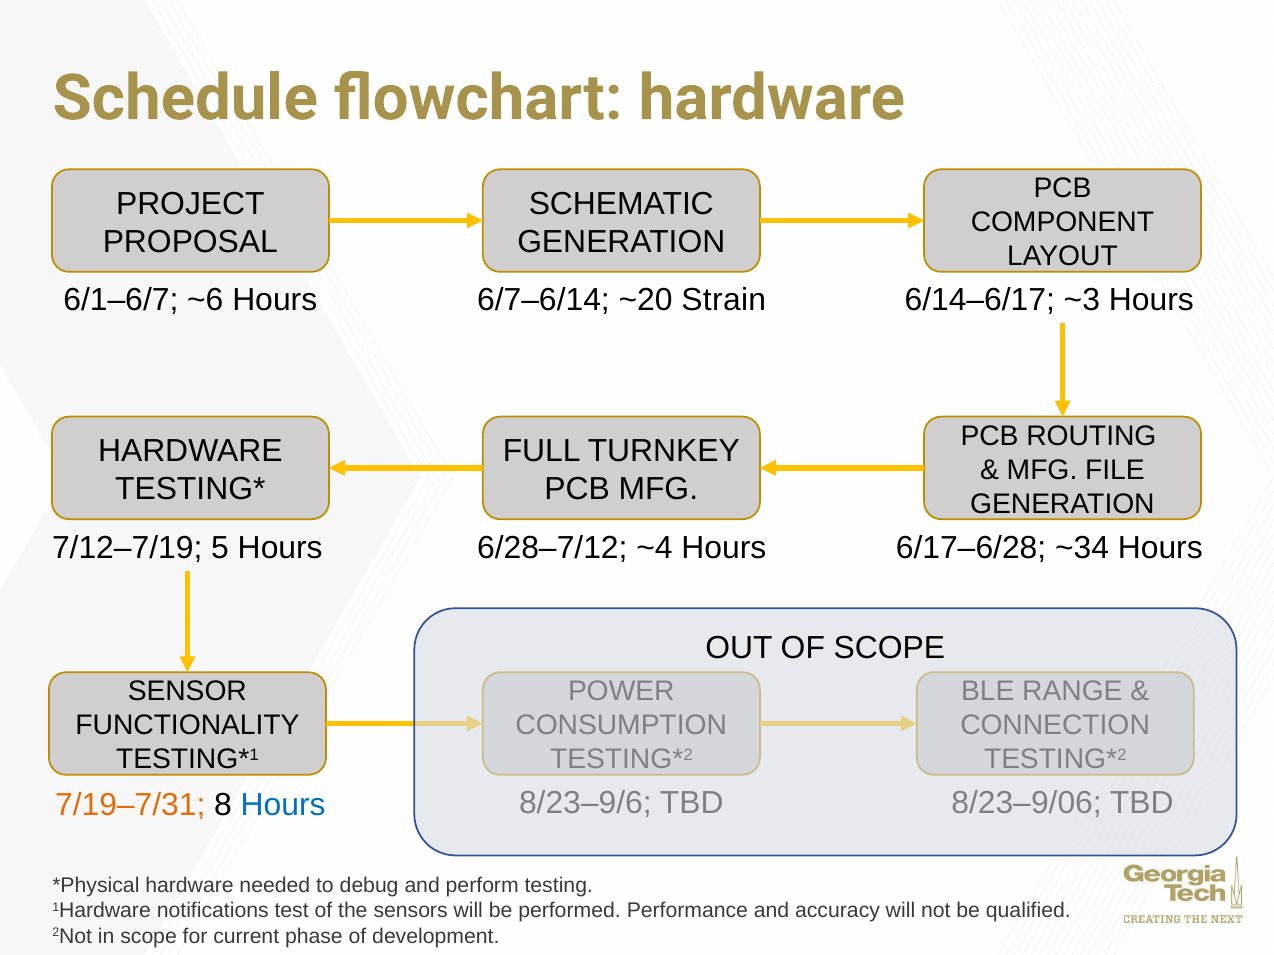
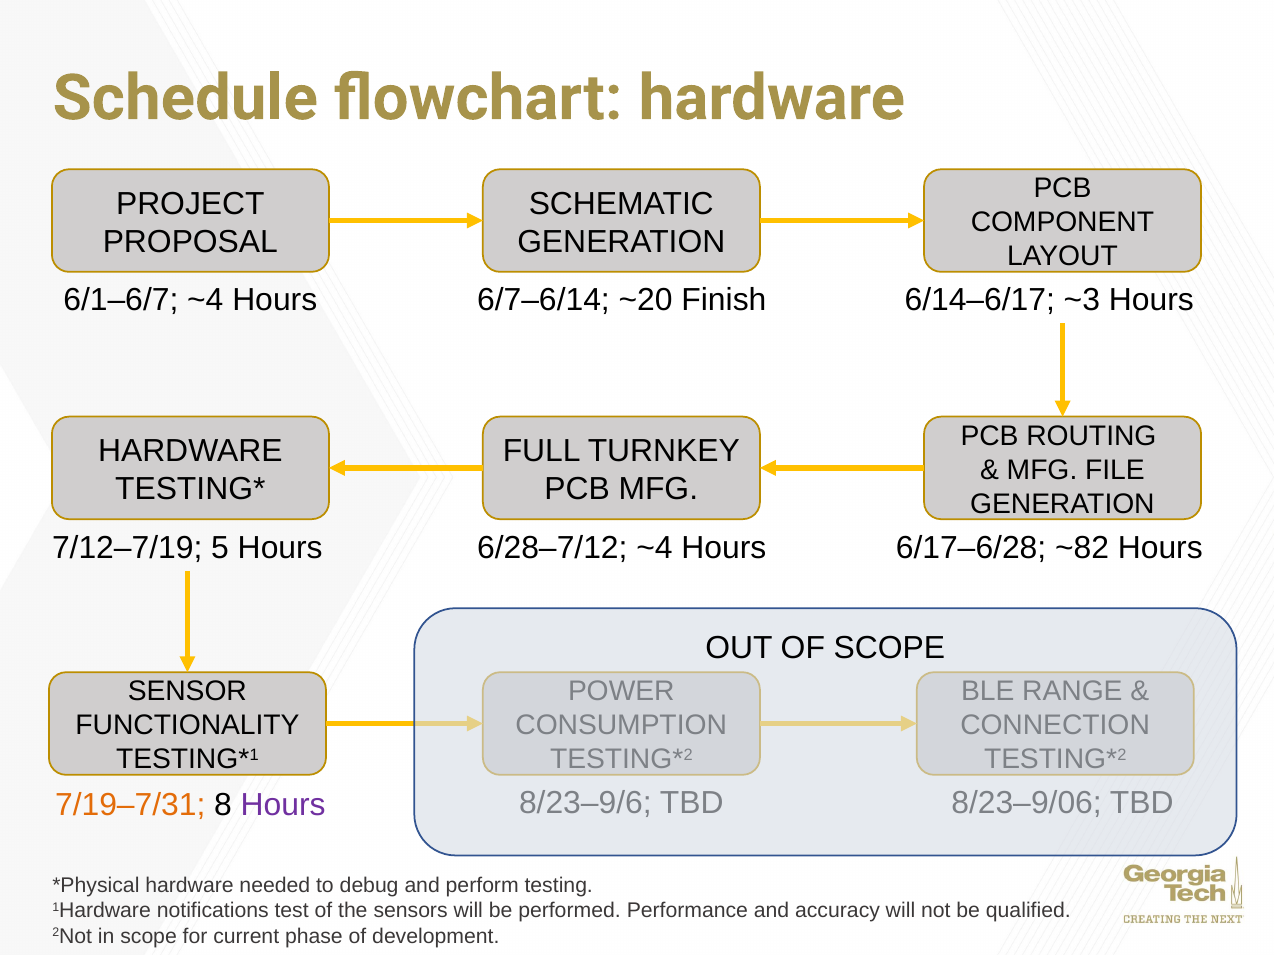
6/1–6/7 ~6: ~6 -> ~4 (205, 300)
Strain: Strain -> Finish (724, 300)
~34: ~34 -> ~82 (1082, 548)
Hours colour: blue -> purple (283, 806)
